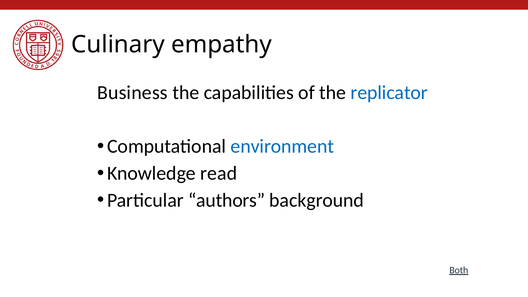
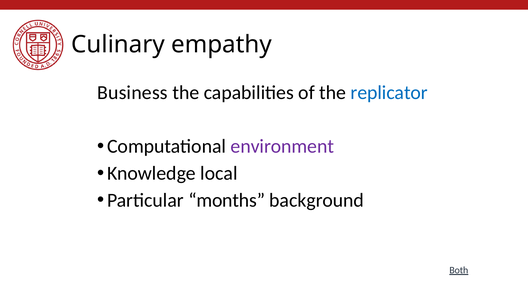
environment colour: blue -> purple (282, 146)
read: read -> local (219, 173)
authors: authors -> months (227, 200)
